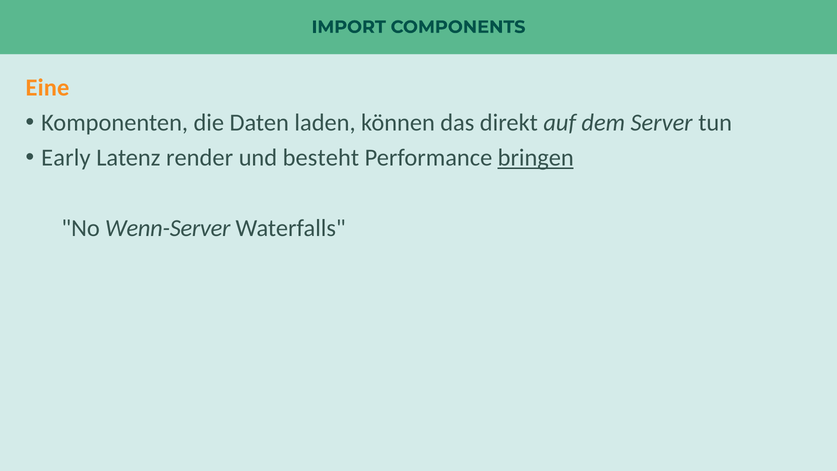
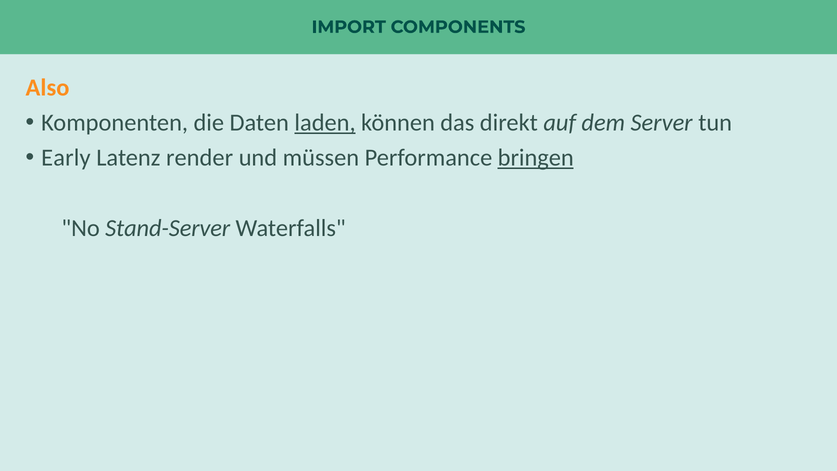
Eine: Eine -> Also (48, 88)
laden underline: none -> present (325, 123)
besteht: besteht -> müssen (321, 158)
Wenn-Server: Wenn-Server -> Stand-Server (168, 228)
